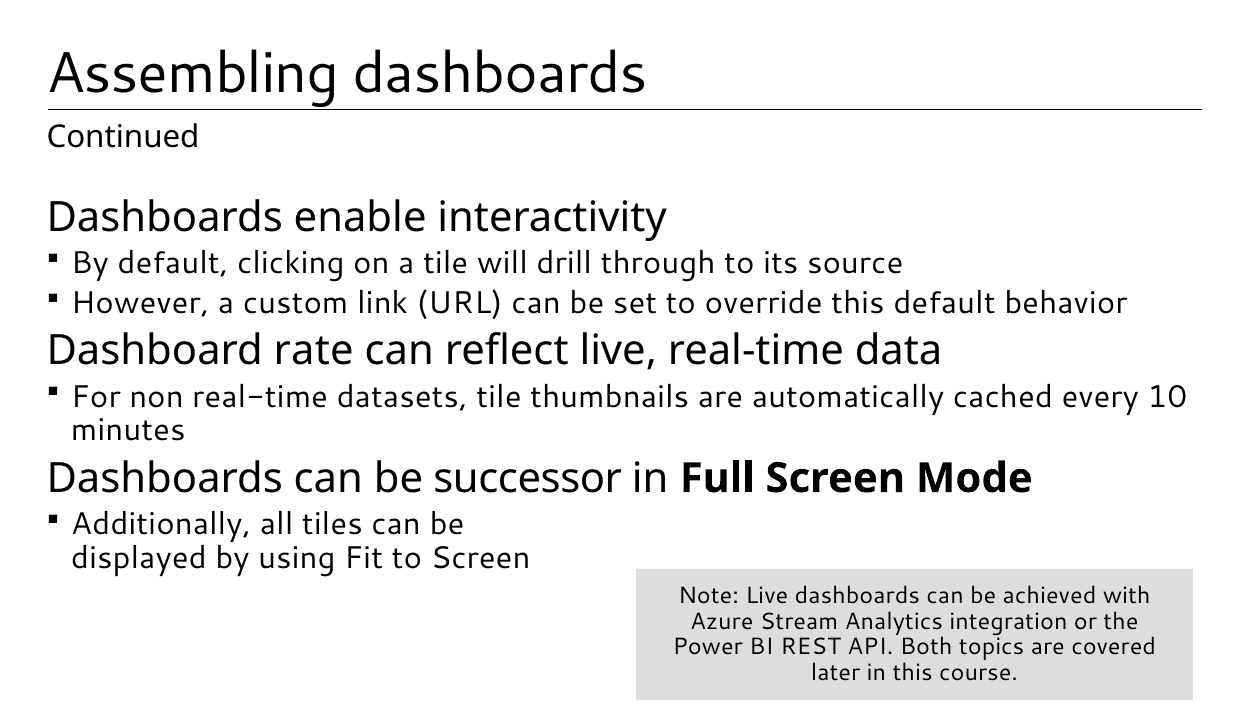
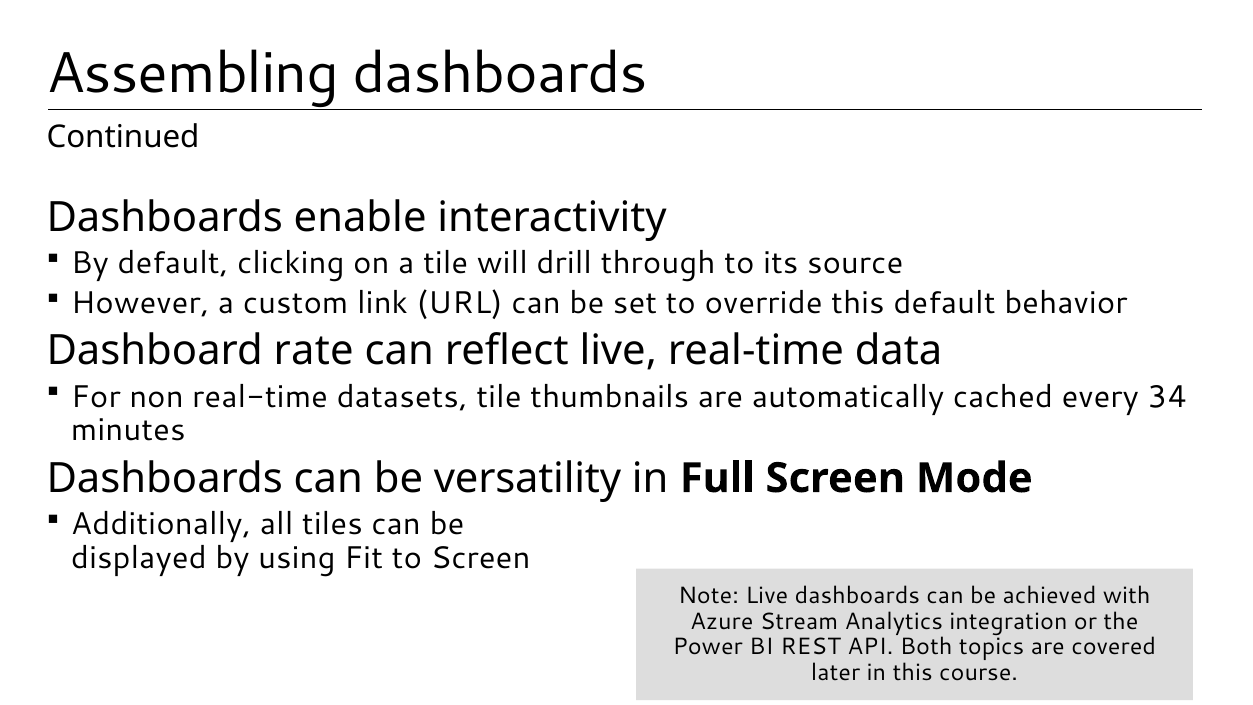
10: 10 -> 34 (1167, 397)
successor: successor -> versatility (528, 478)
